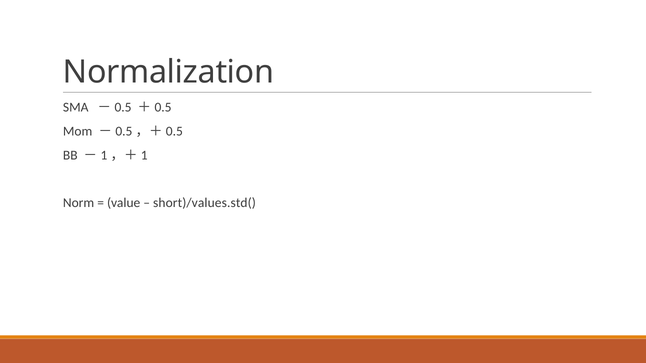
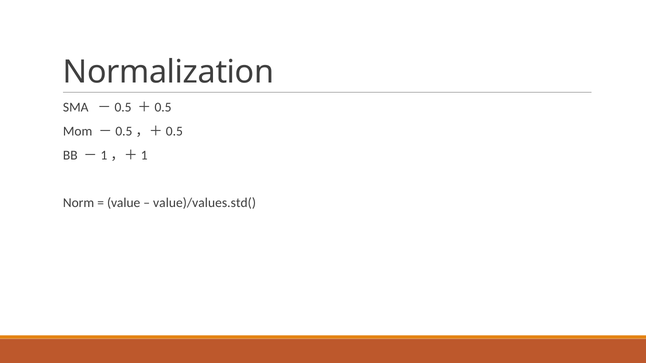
short)/values.std(: short)/values.std( -> value)/values.std( (205, 203)
